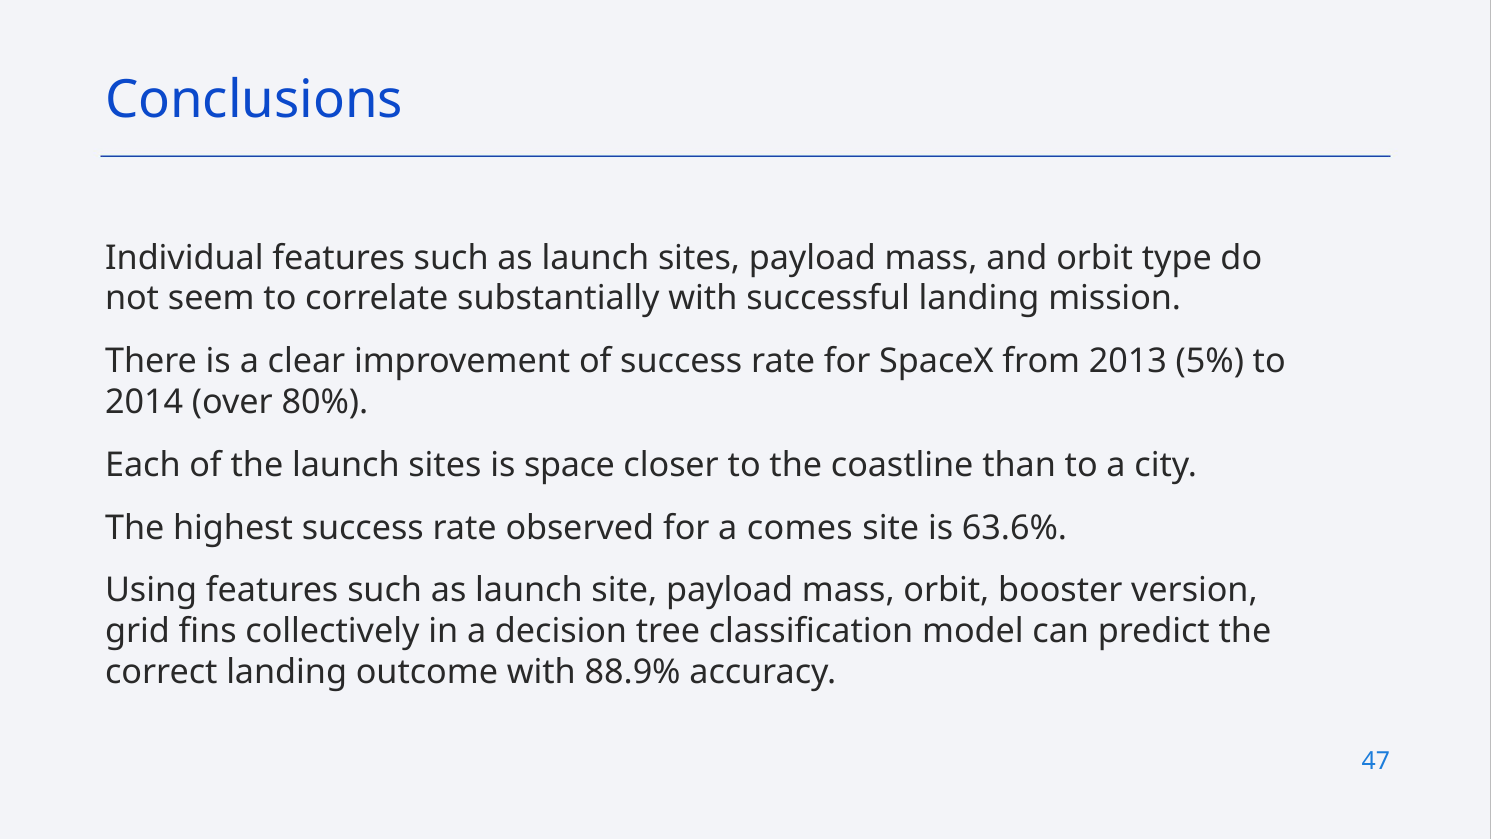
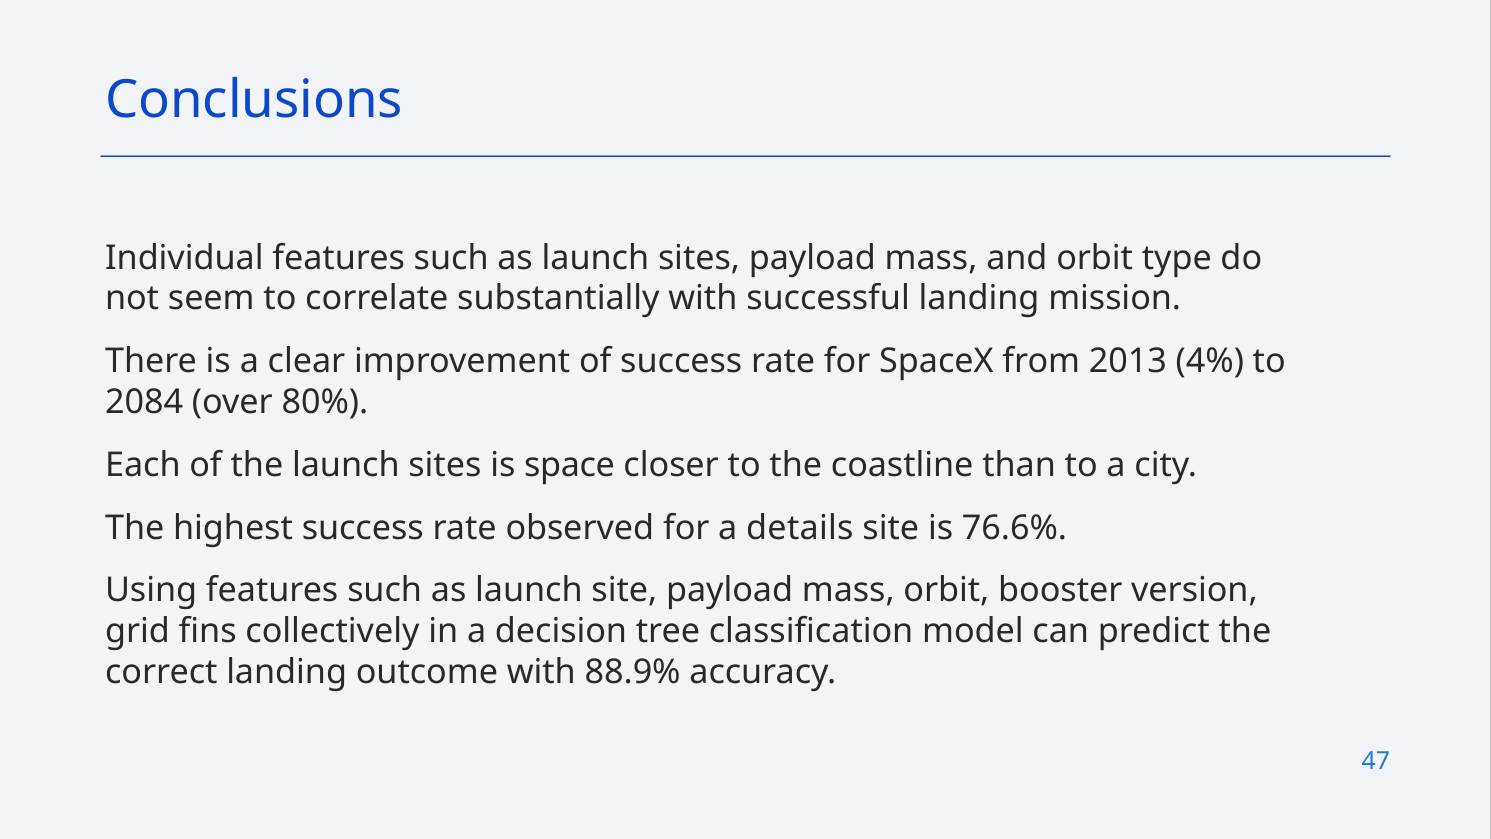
5%: 5% -> 4% (1210, 361)
2014: 2014 -> 2084 (144, 402)
comes: comes -> details (800, 528)
63.6%: 63.6% -> 76.6% (1015, 528)
